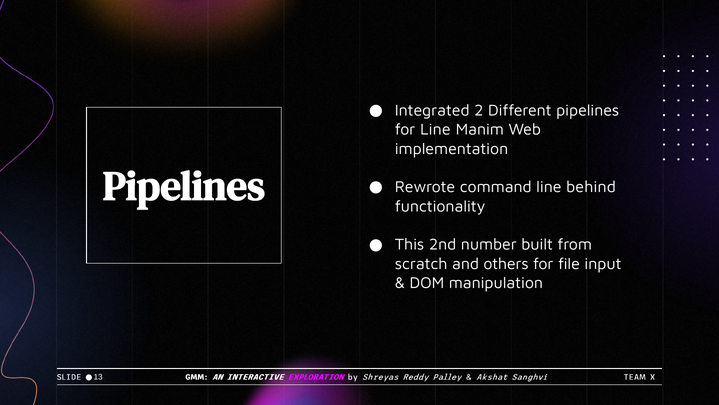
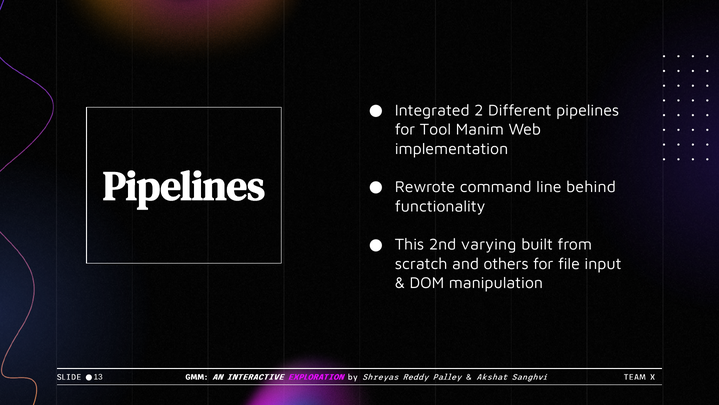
for Line: Line -> Tool (435, 129)
number: number -> varying (489, 244)
